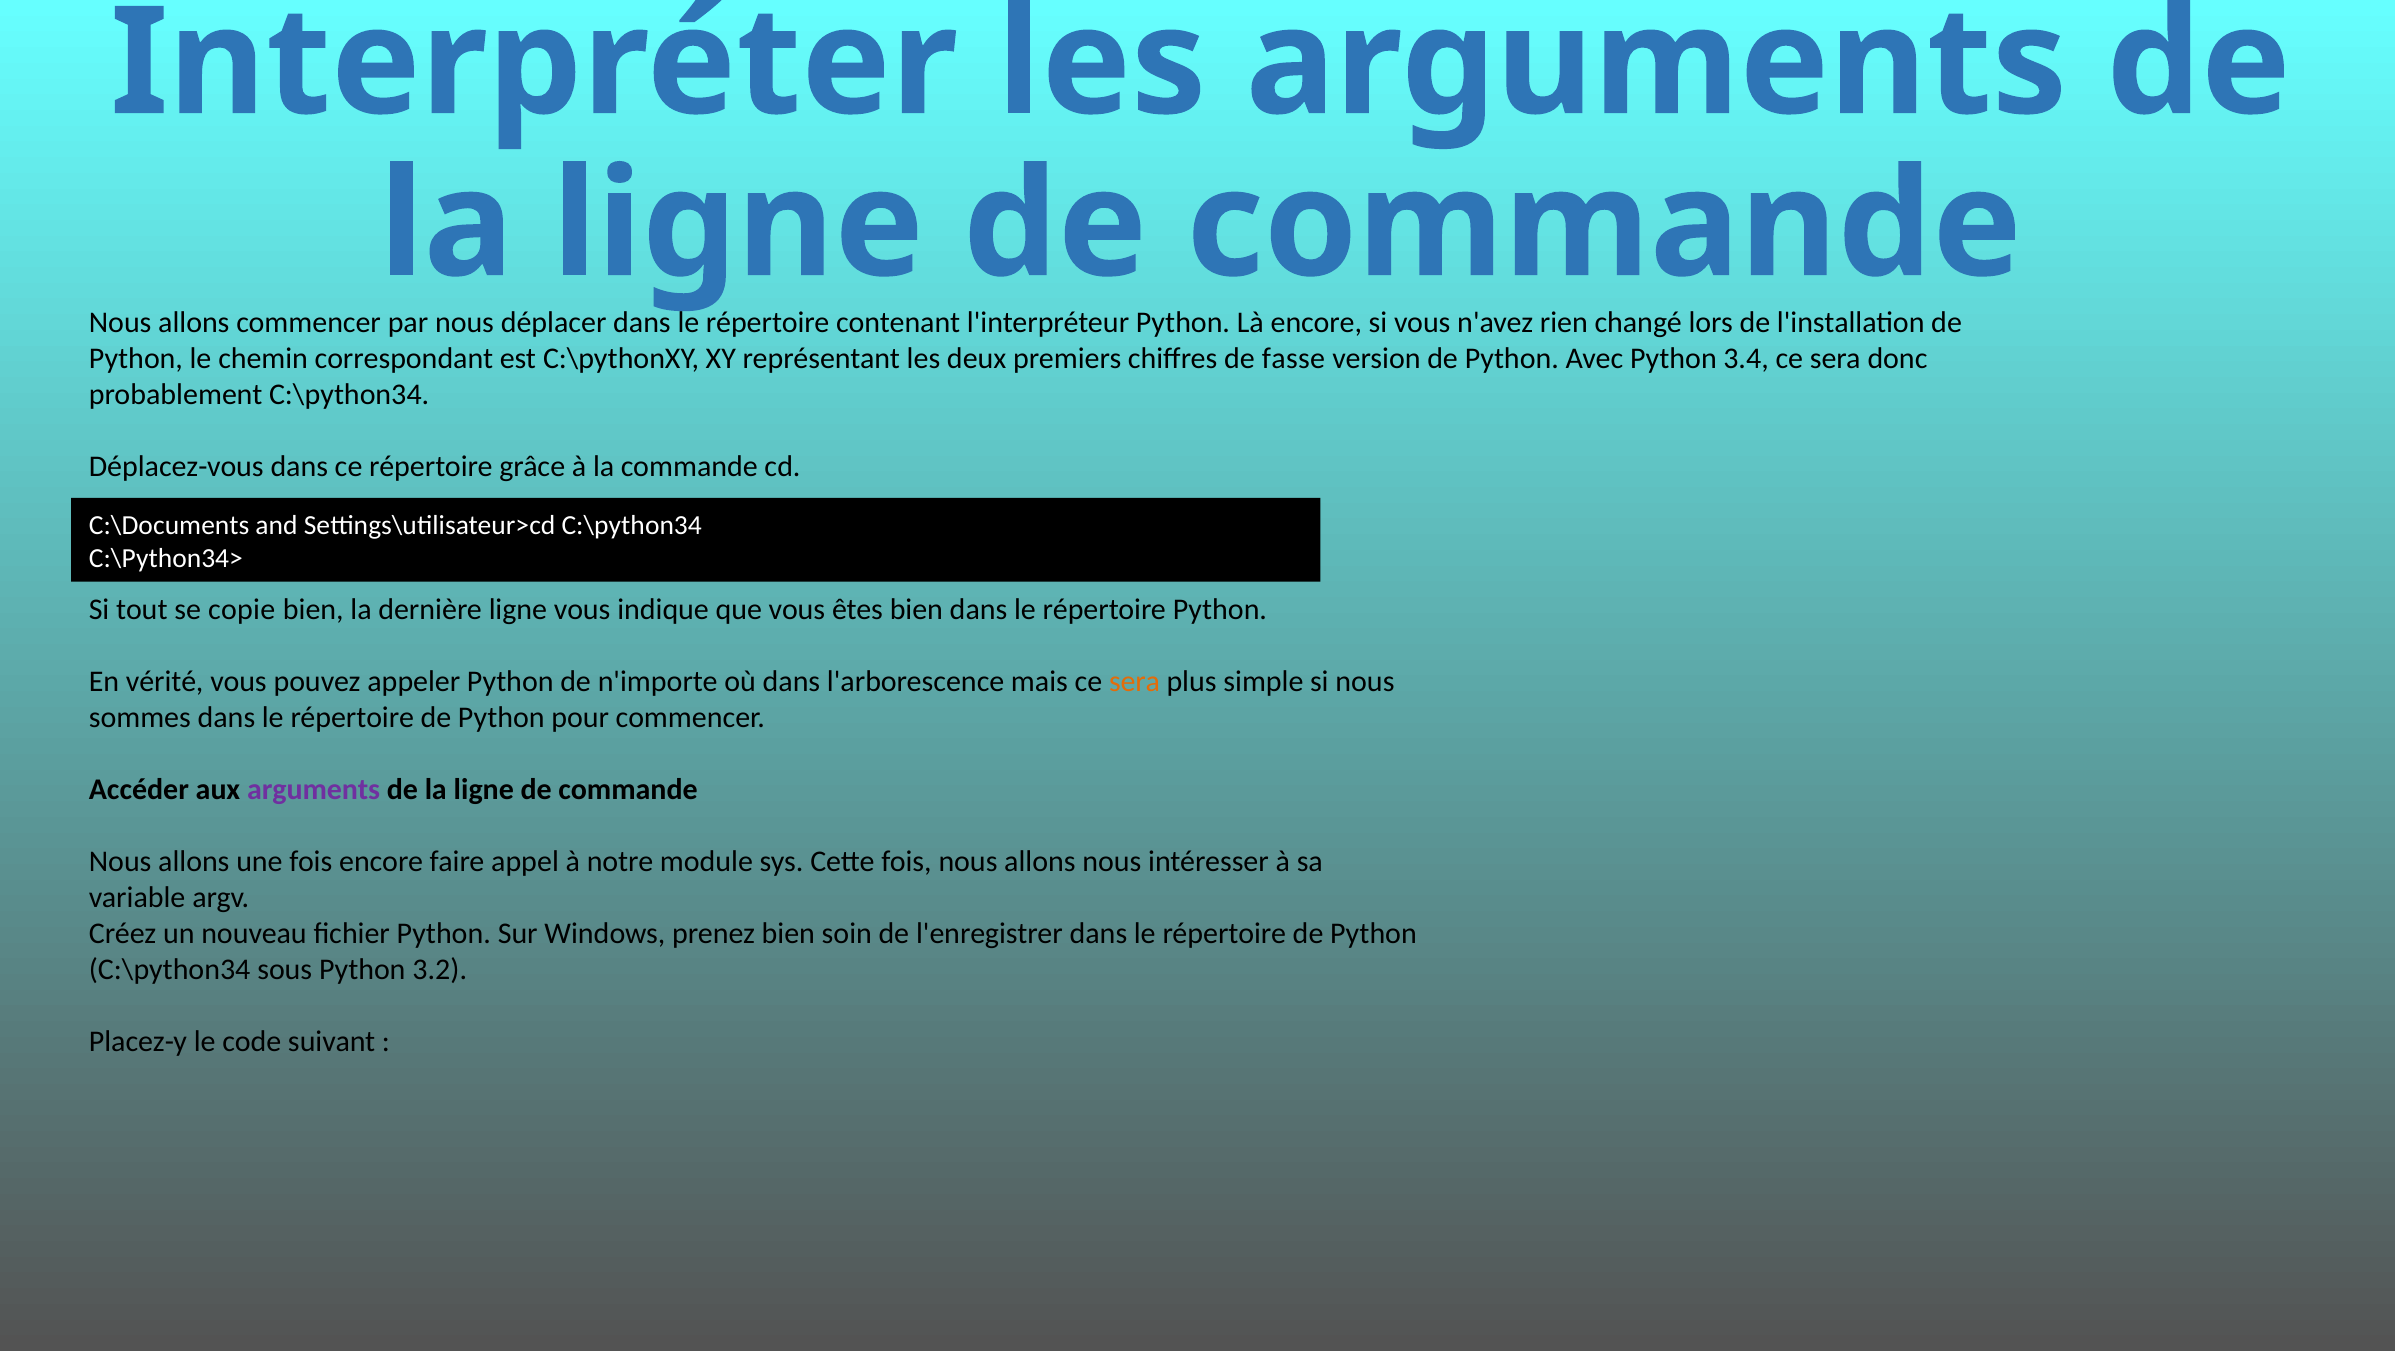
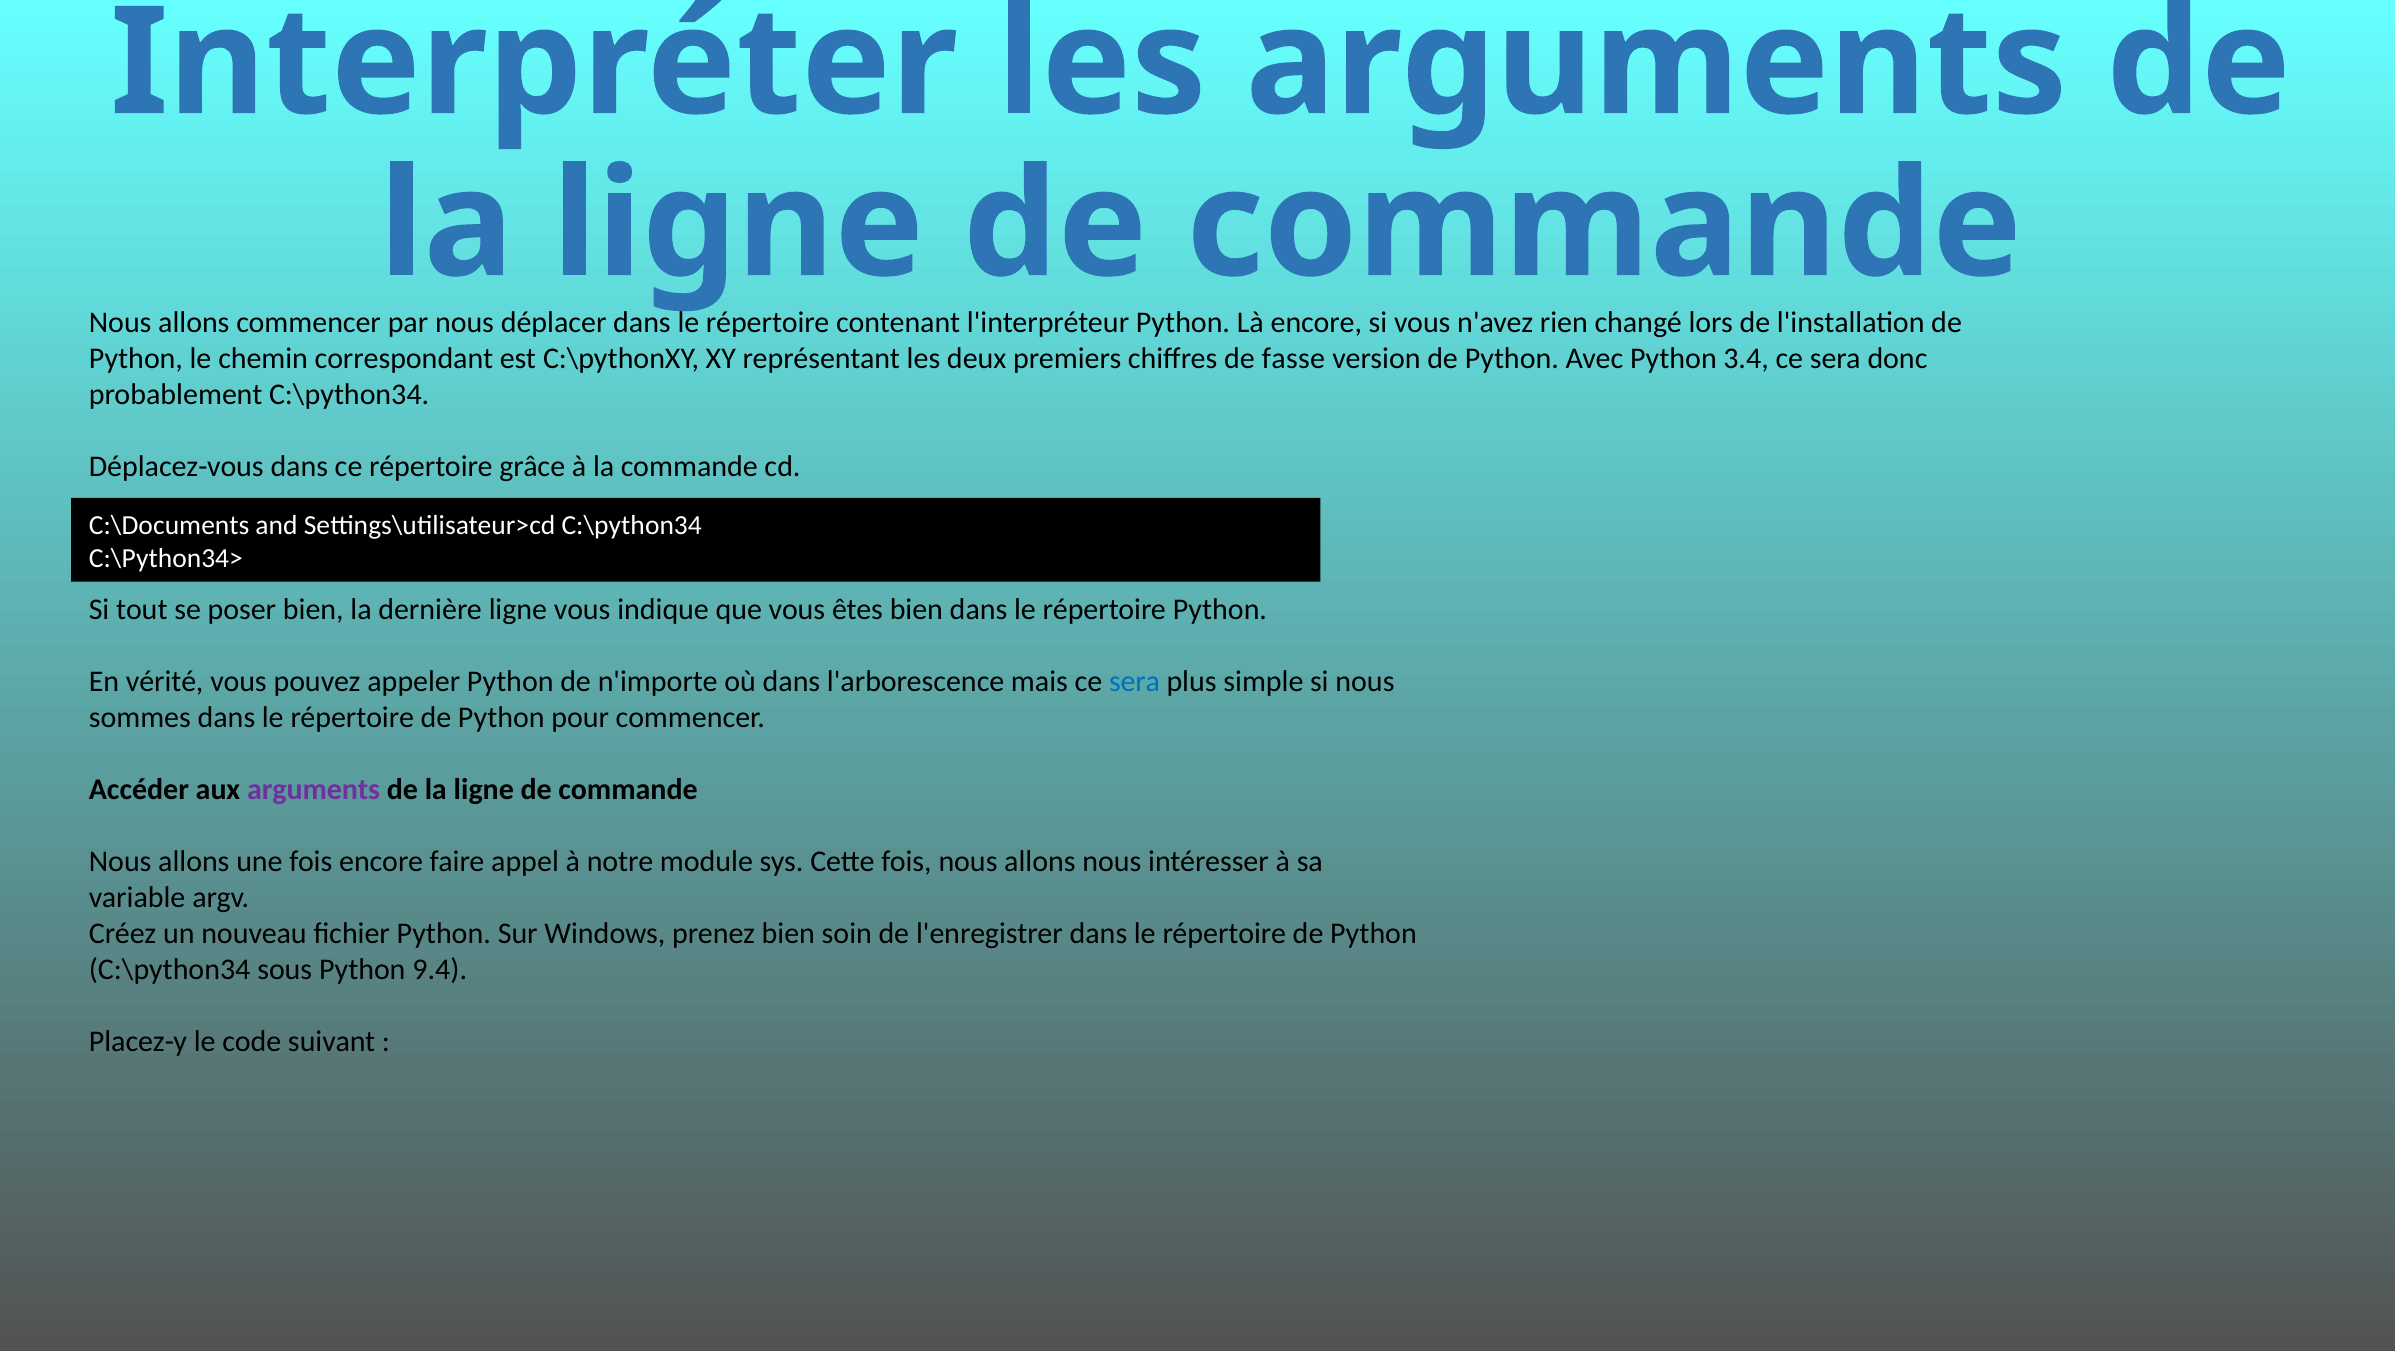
copie: copie -> poser (242, 609)
sera colour: orange -> blue (1135, 681)
3.2: 3.2 -> 9.4 (440, 969)
